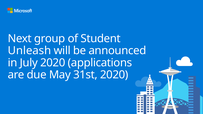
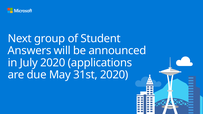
Unleash: Unleash -> Answers (30, 51)
